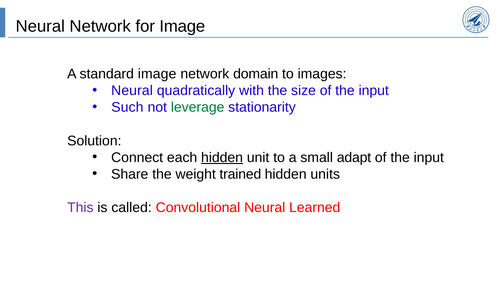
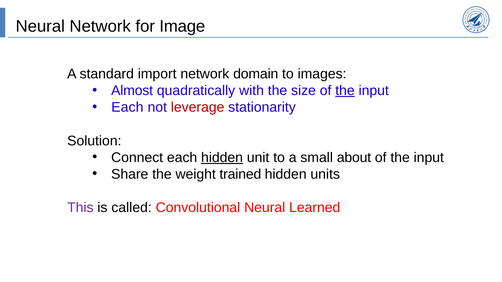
standard image: image -> import (157, 74)
Neural: Neural -> Almost (132, 91)
the underline: none -> present (345, 91)
Such: Such -> Each (127, 107)
leverage colour: green -> red (198, 107)
adapt: adapt -> about (354, 158)
